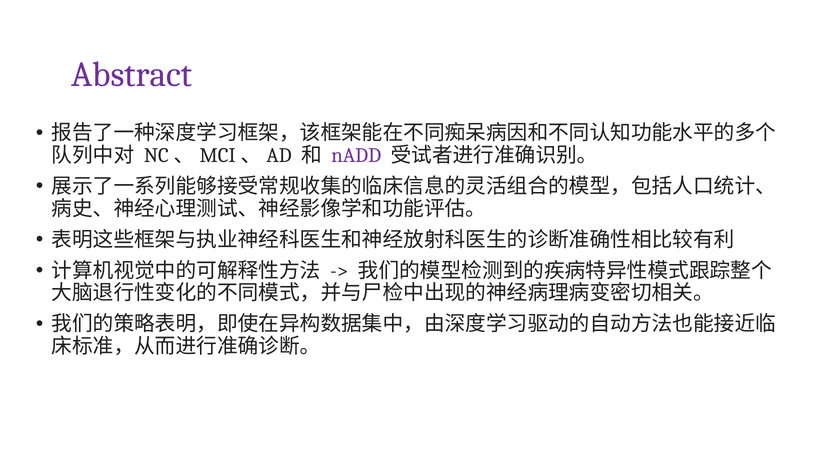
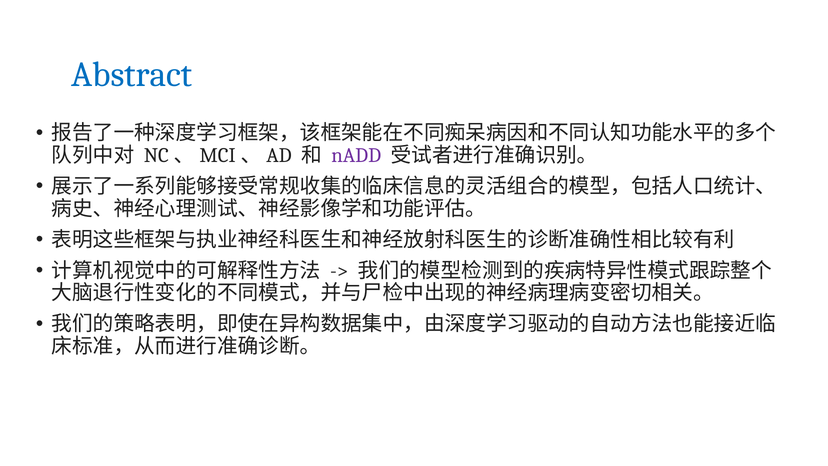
Abstract colour: purple -> blue (132, 75)
